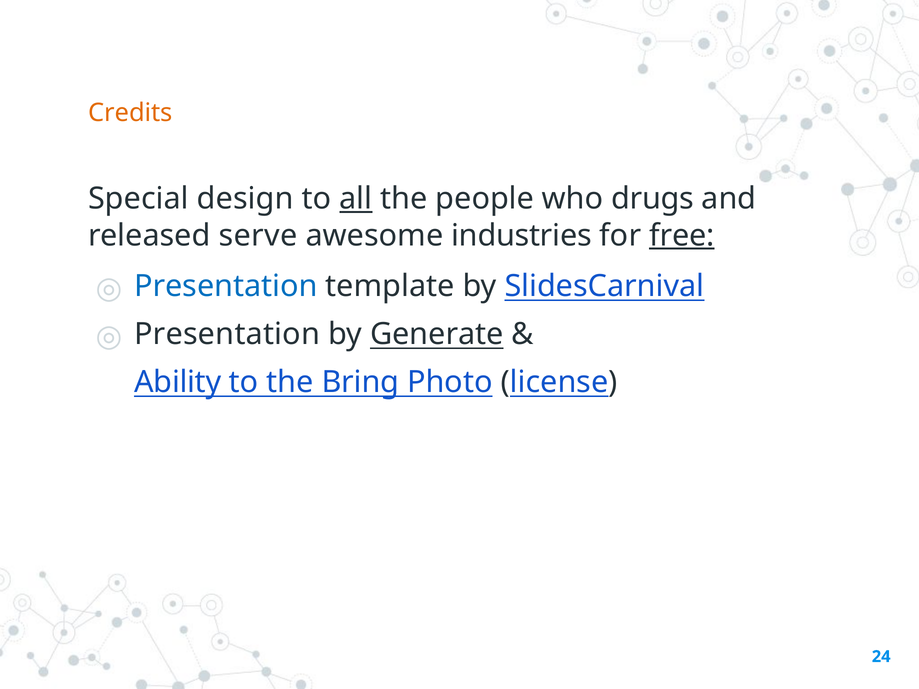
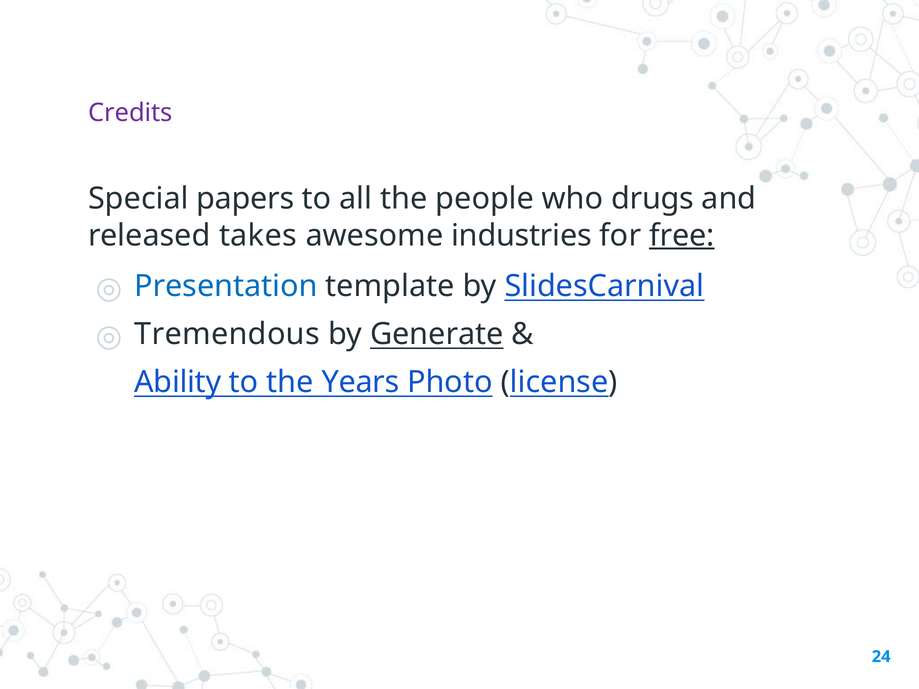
Credits colour: orange -> purple (130, 113)
design: design -> papers (245, 199)
all underline: present -> none (356, 199)
serve: serve -> takes (258, 236)
Presentation: Presentation -> Tremendous (227, 334)
Bring: Bring -> Years (360, 382)
